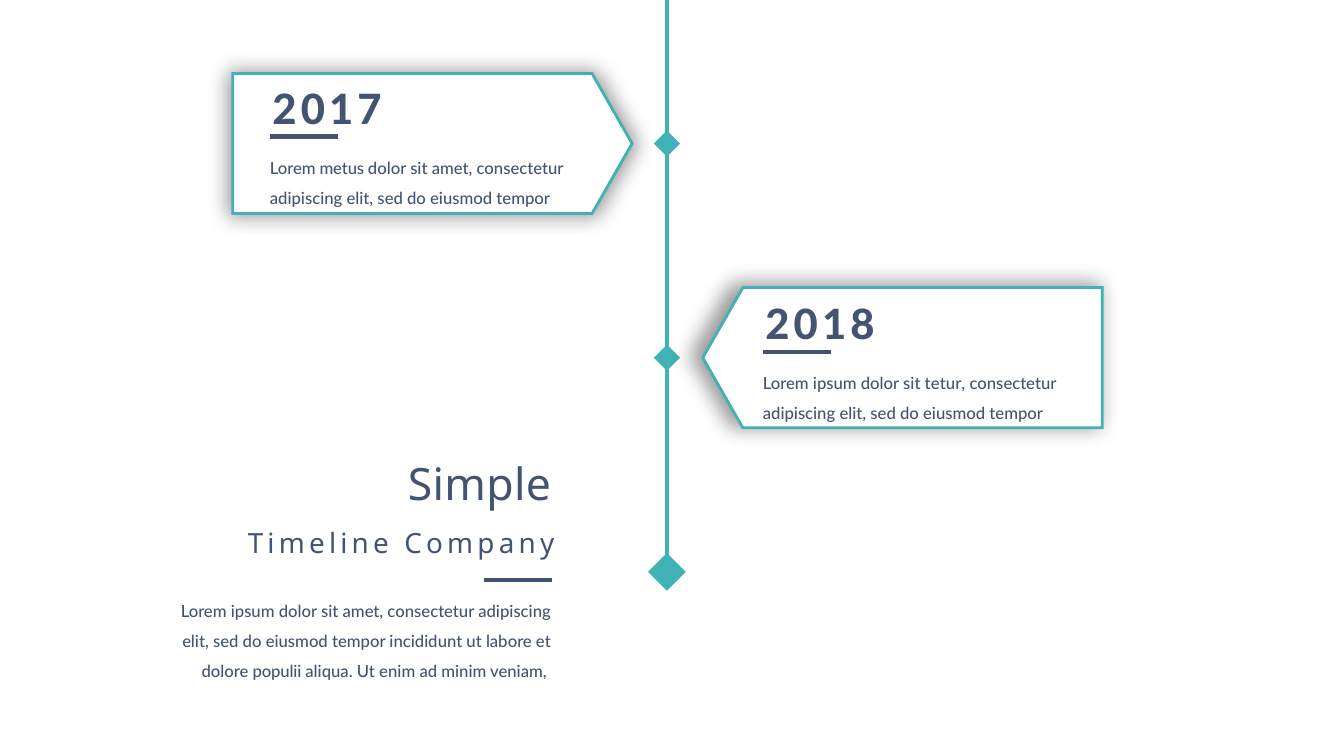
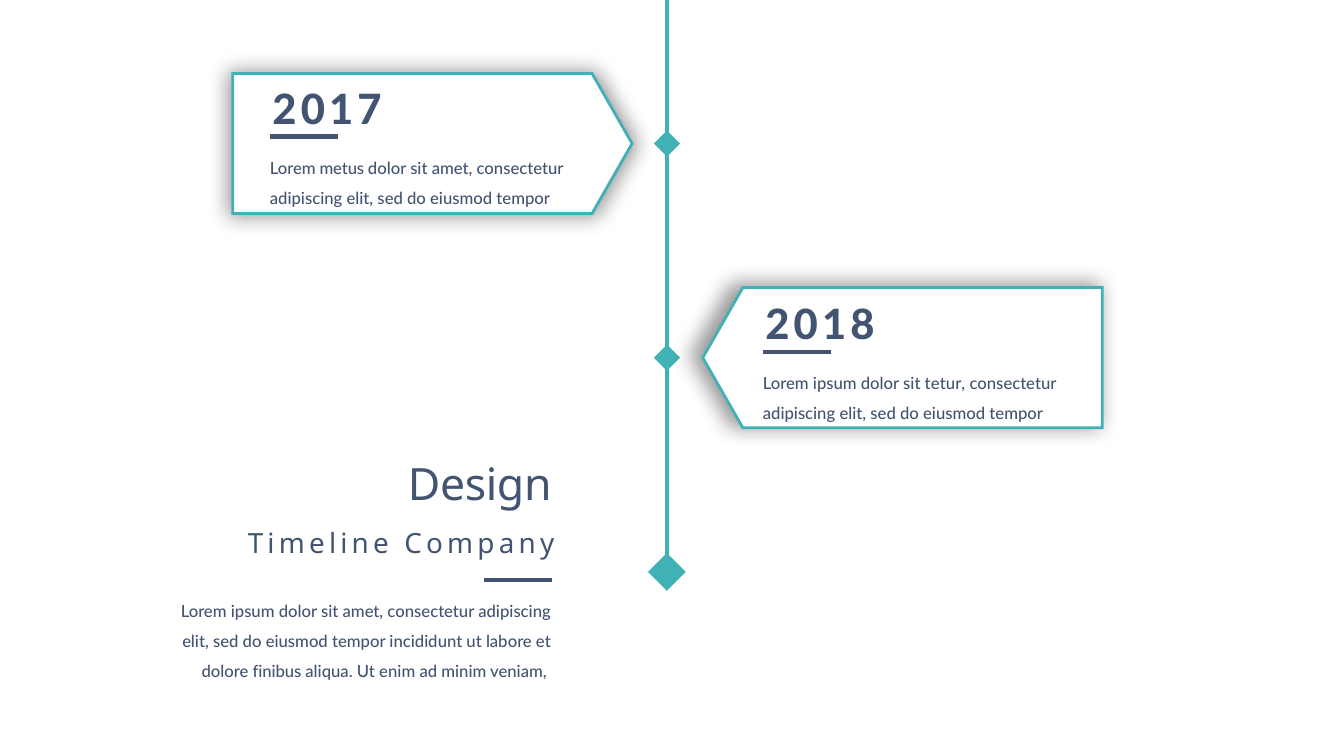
Simple: Simple -> Design (480, 486)
populii: populii -> finibus (277, 672)
